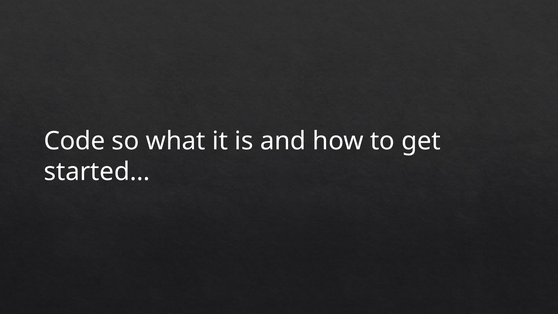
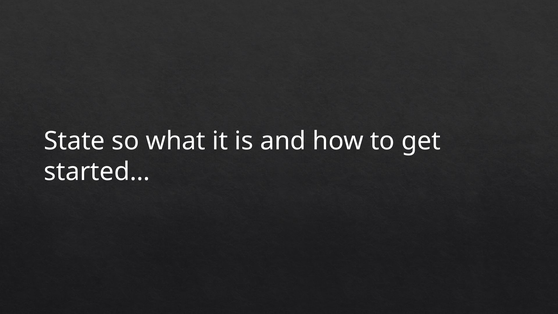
Code: Code -> State (75, 141)
